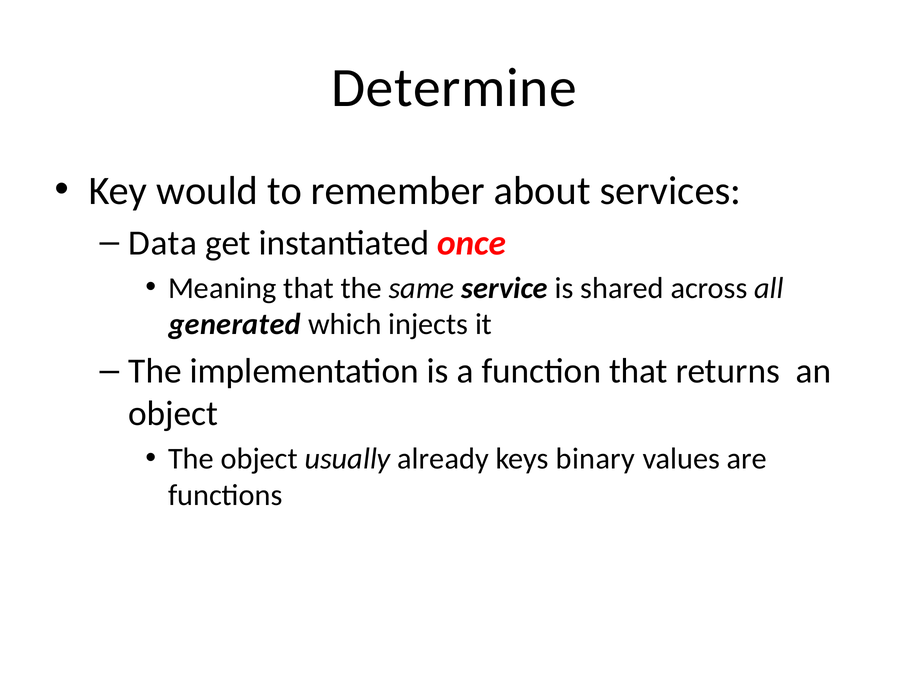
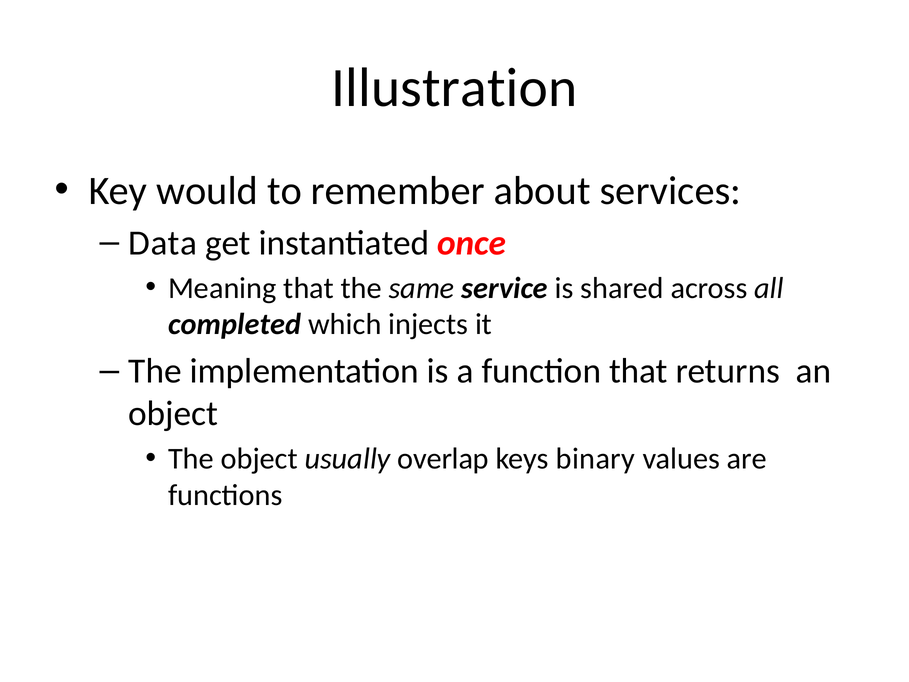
Determine: Determine -> Illustration (454, 88)
generated: generated -> completed (235, 324)
already: already -> overlap (443, 459)
